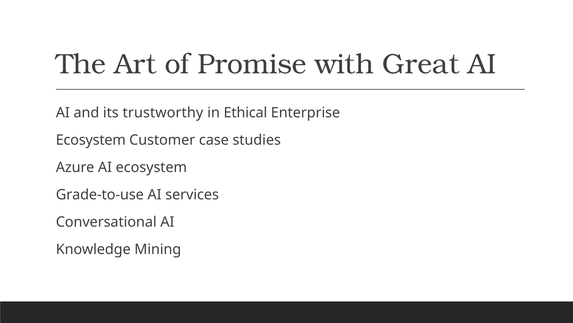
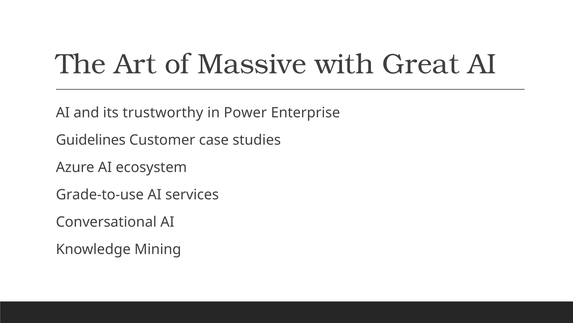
Promise: Promise -> Massive (252, 64)
Ethical: Ethical -> Power (245, 113)
Ecosystem: Ecosystem -> Guidelines (91, 140)
